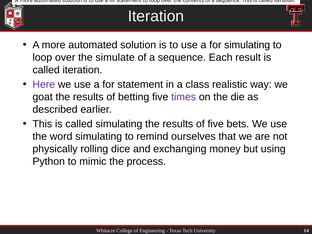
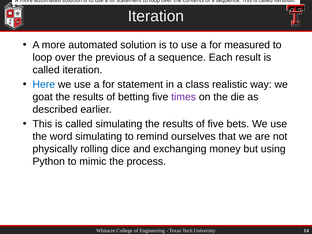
for simulating: simulating -> measured (247, 45)
simulate: simulate -> previous (115, 57)
Here colour: purple -> blue (44, 84)
